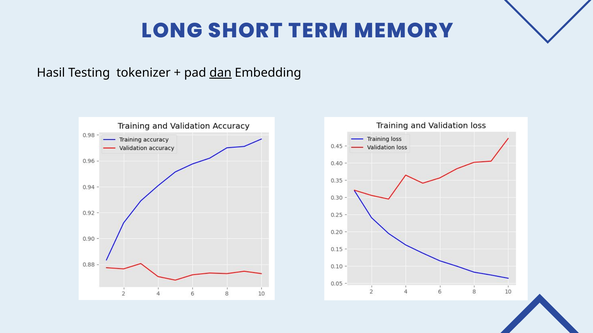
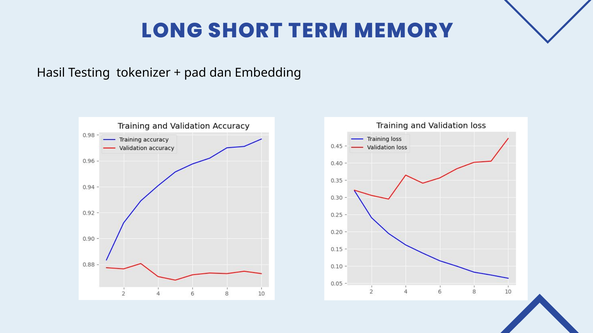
dan underline: present -> none (220, 73)
